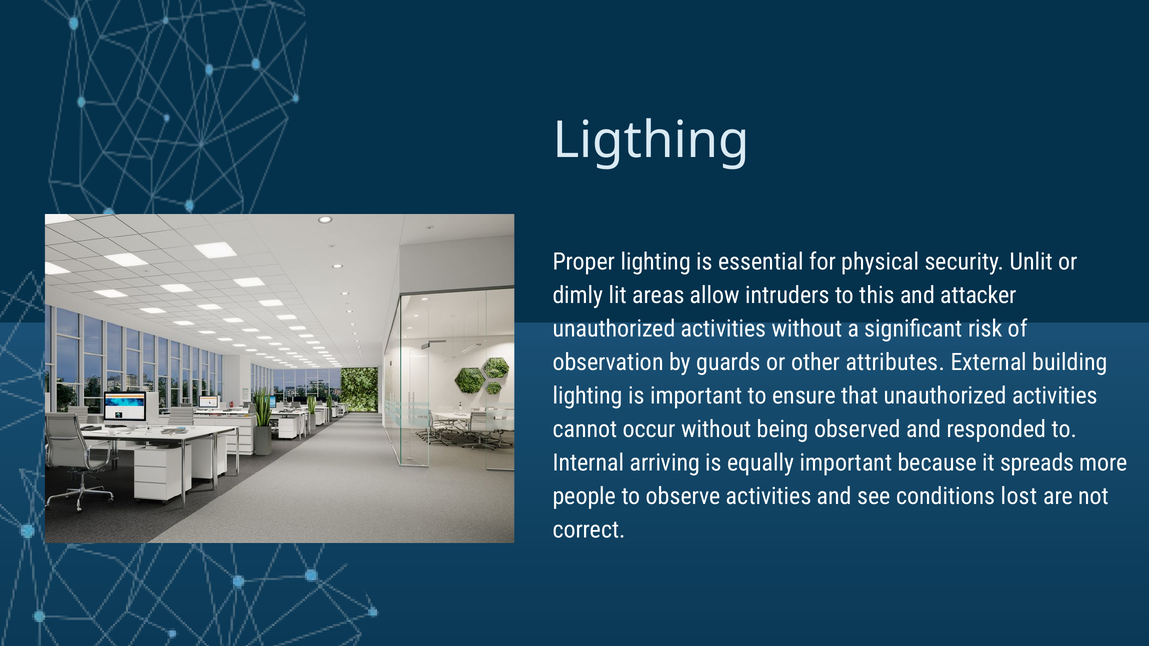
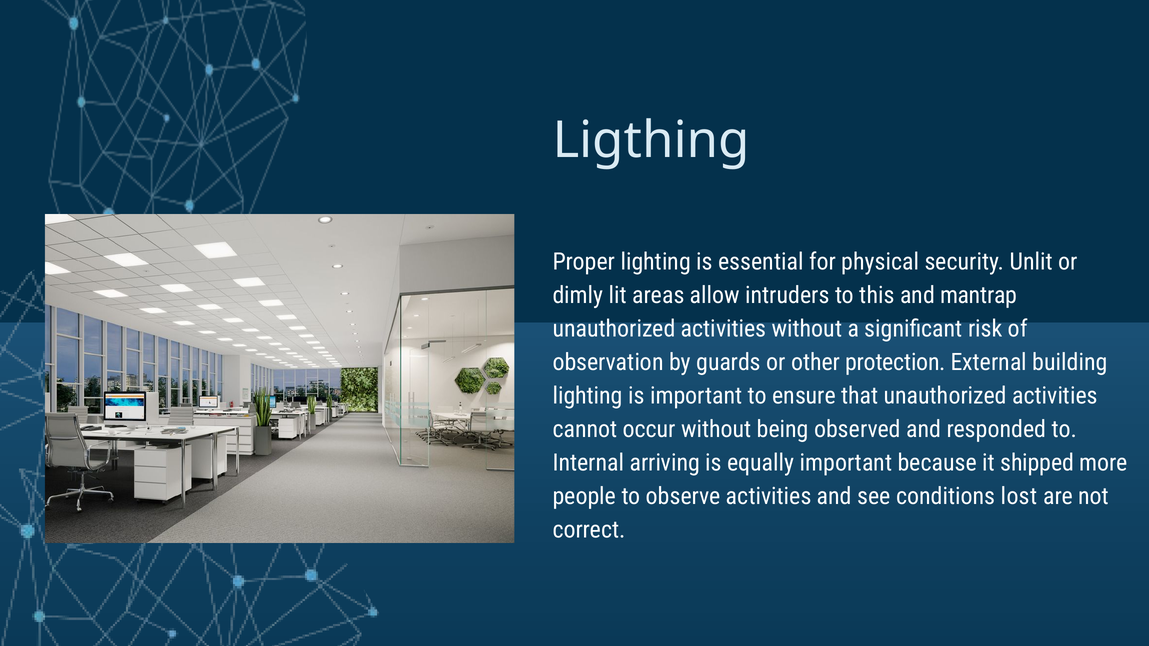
attacker: attacker -> mantrap (979, 296)
attributes: attributes -> protection (895, 363)
spreads: spreads -> shipped (1037, 463)
